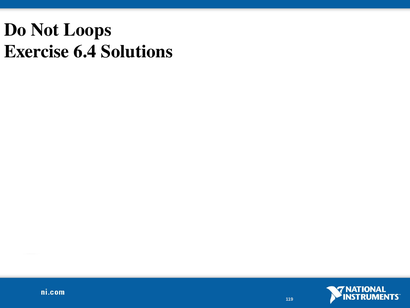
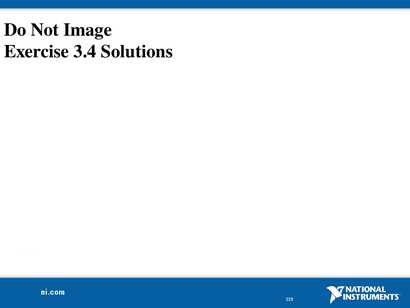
Loops: Loops -> Image (88, 30)
6.4: 6.4 -> 3.4 (85, 51)
